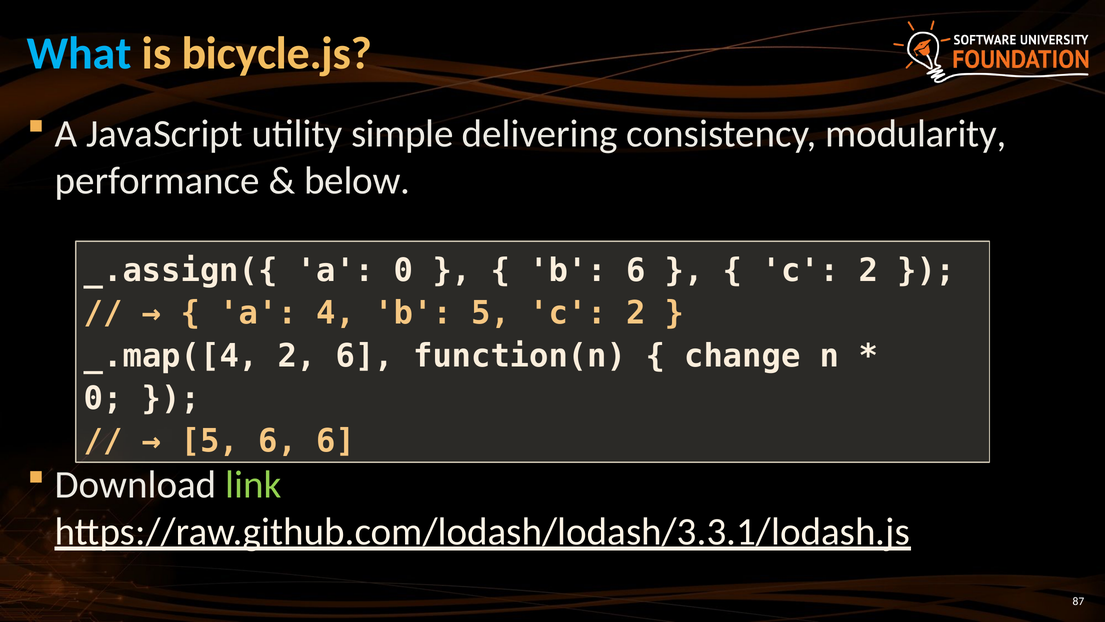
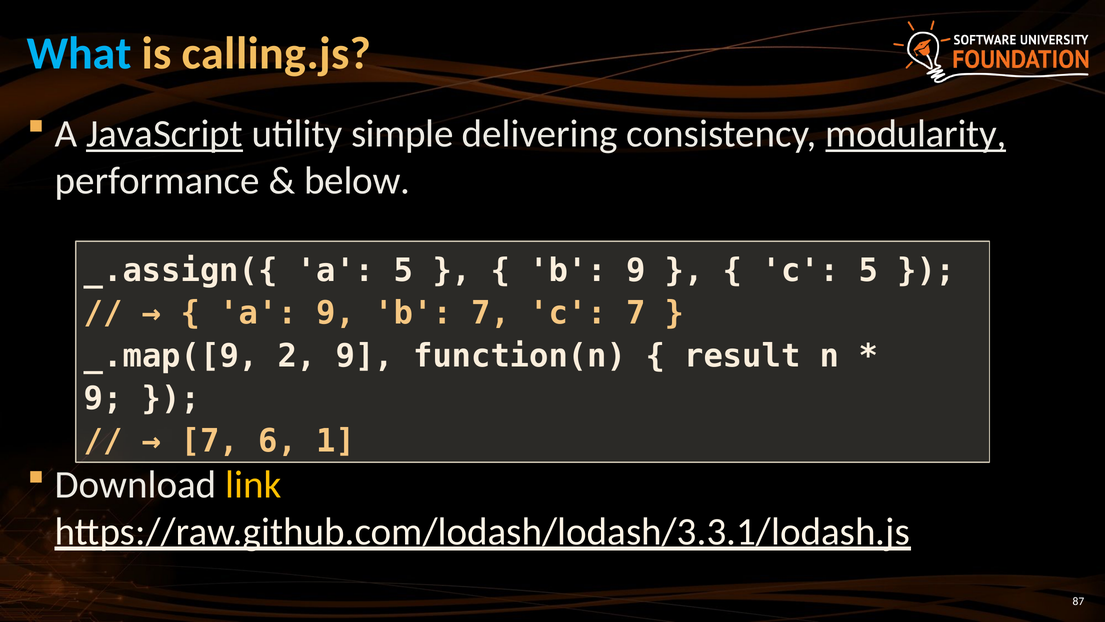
bicycle.js: bicycle.js -> calling.js (277, 54)
JavaScript underline: none -> present (164, 134)
modularity underline: none -> present (916, 134)
a 0: 0 -> 5 (403, 271)
b 6: 6 -> 9 (636, 271)
2: 2 -> 5 (868, 271)
a 4: 4 -> 9 (336, 313)
b 5: 5 -> 7 (491, 313)
2: 2 -> 7 (636, 313)
_.map([4: _.map([4 -> _.map([9 (171, 356)
2 6: 6 -> 9 (365, 356)
change: change -> result (742, 356)
0: 0 -> 9 (103, 398)
5: 5 -> 7 (210, 441)
6 6: 6 -> 1 (336, 441)
link colour: light green -> yellow (253, 485)
